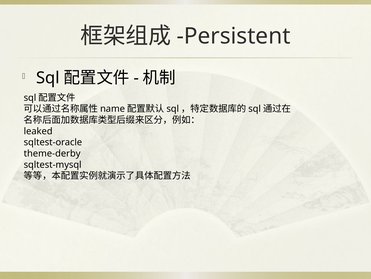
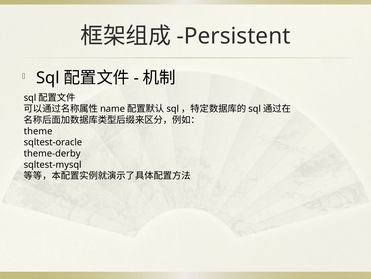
leaked: leaked -> theme (38, 131)
